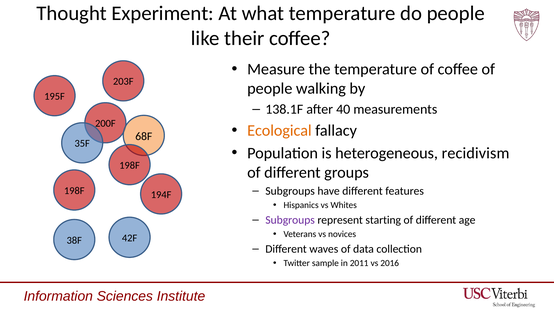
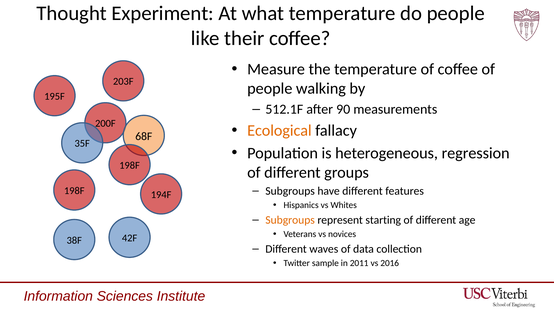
138.1F: 138.1F -> 512.1F (284, 109)
40: 40 -> 90 (343, 109)
recidivism: recidivism -> regression (476, 153)
Subgroups colour: purple -> orange (290, 221)
